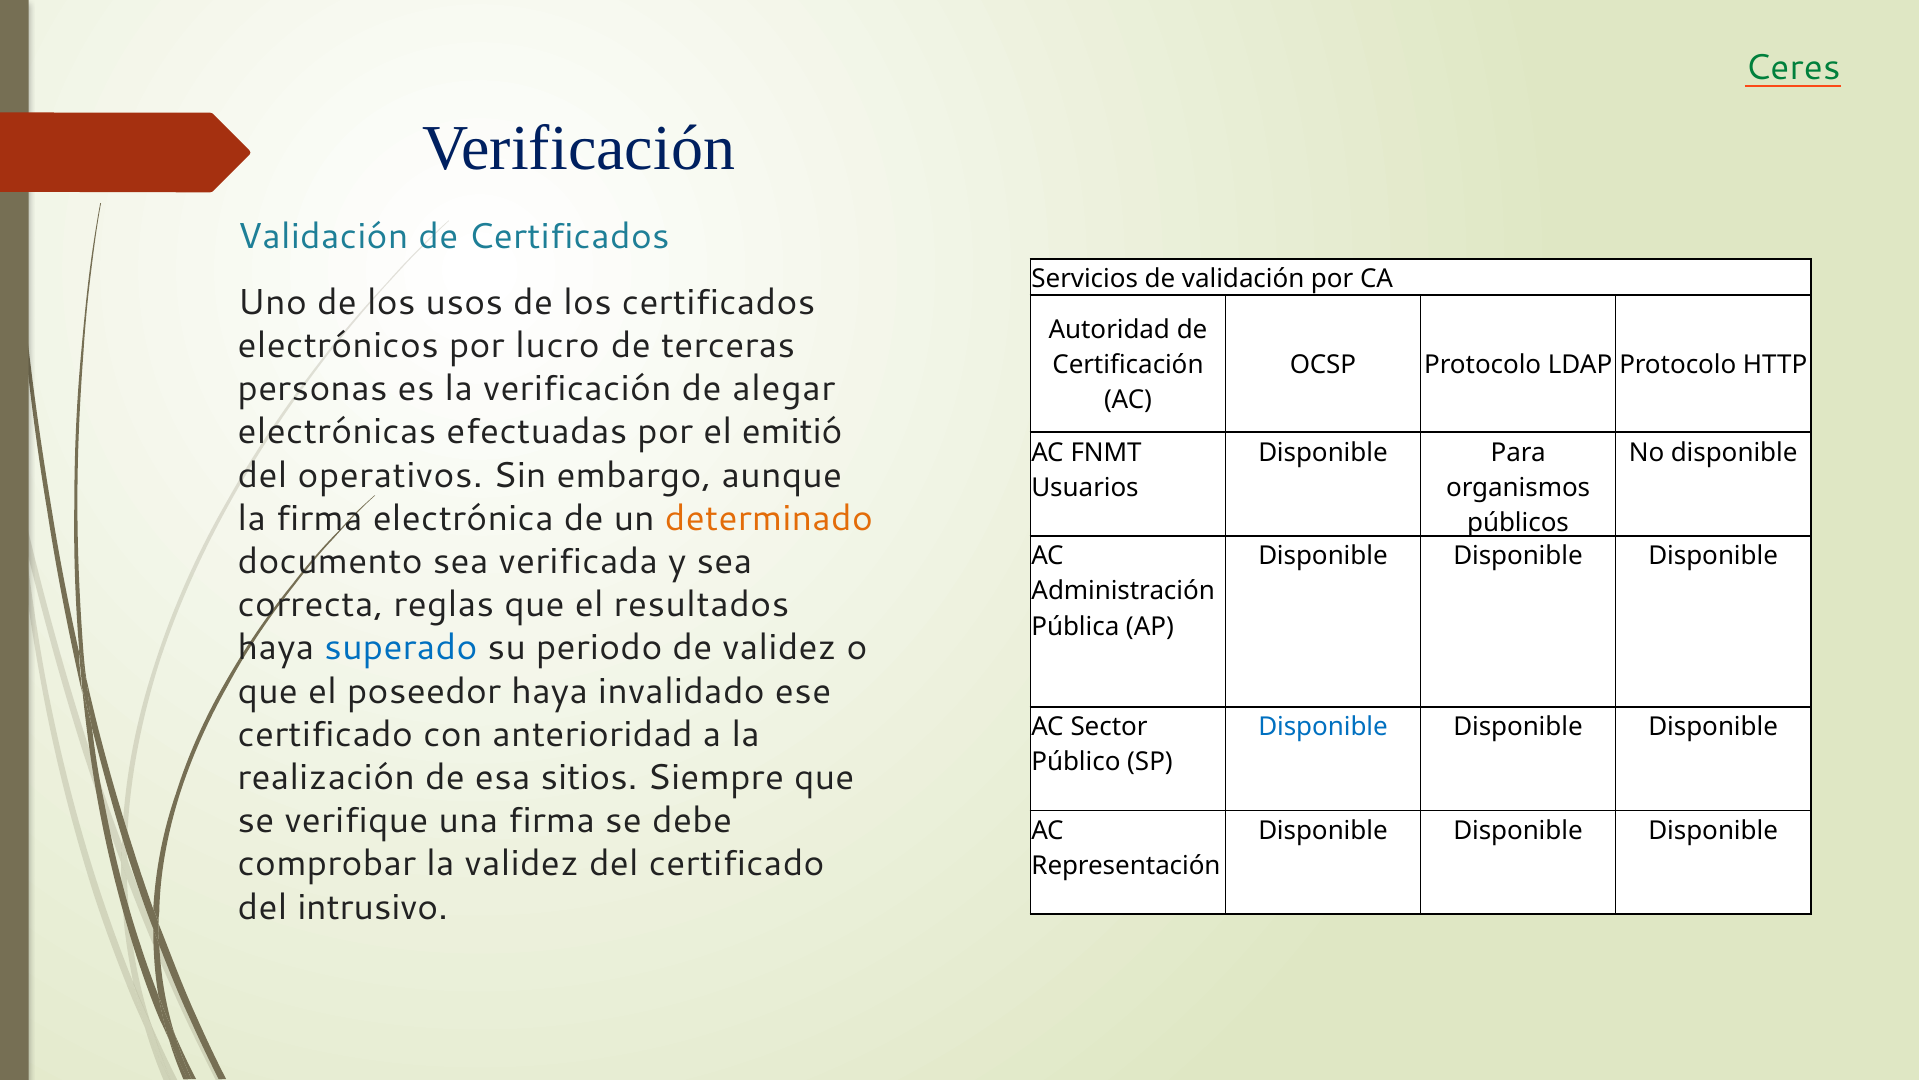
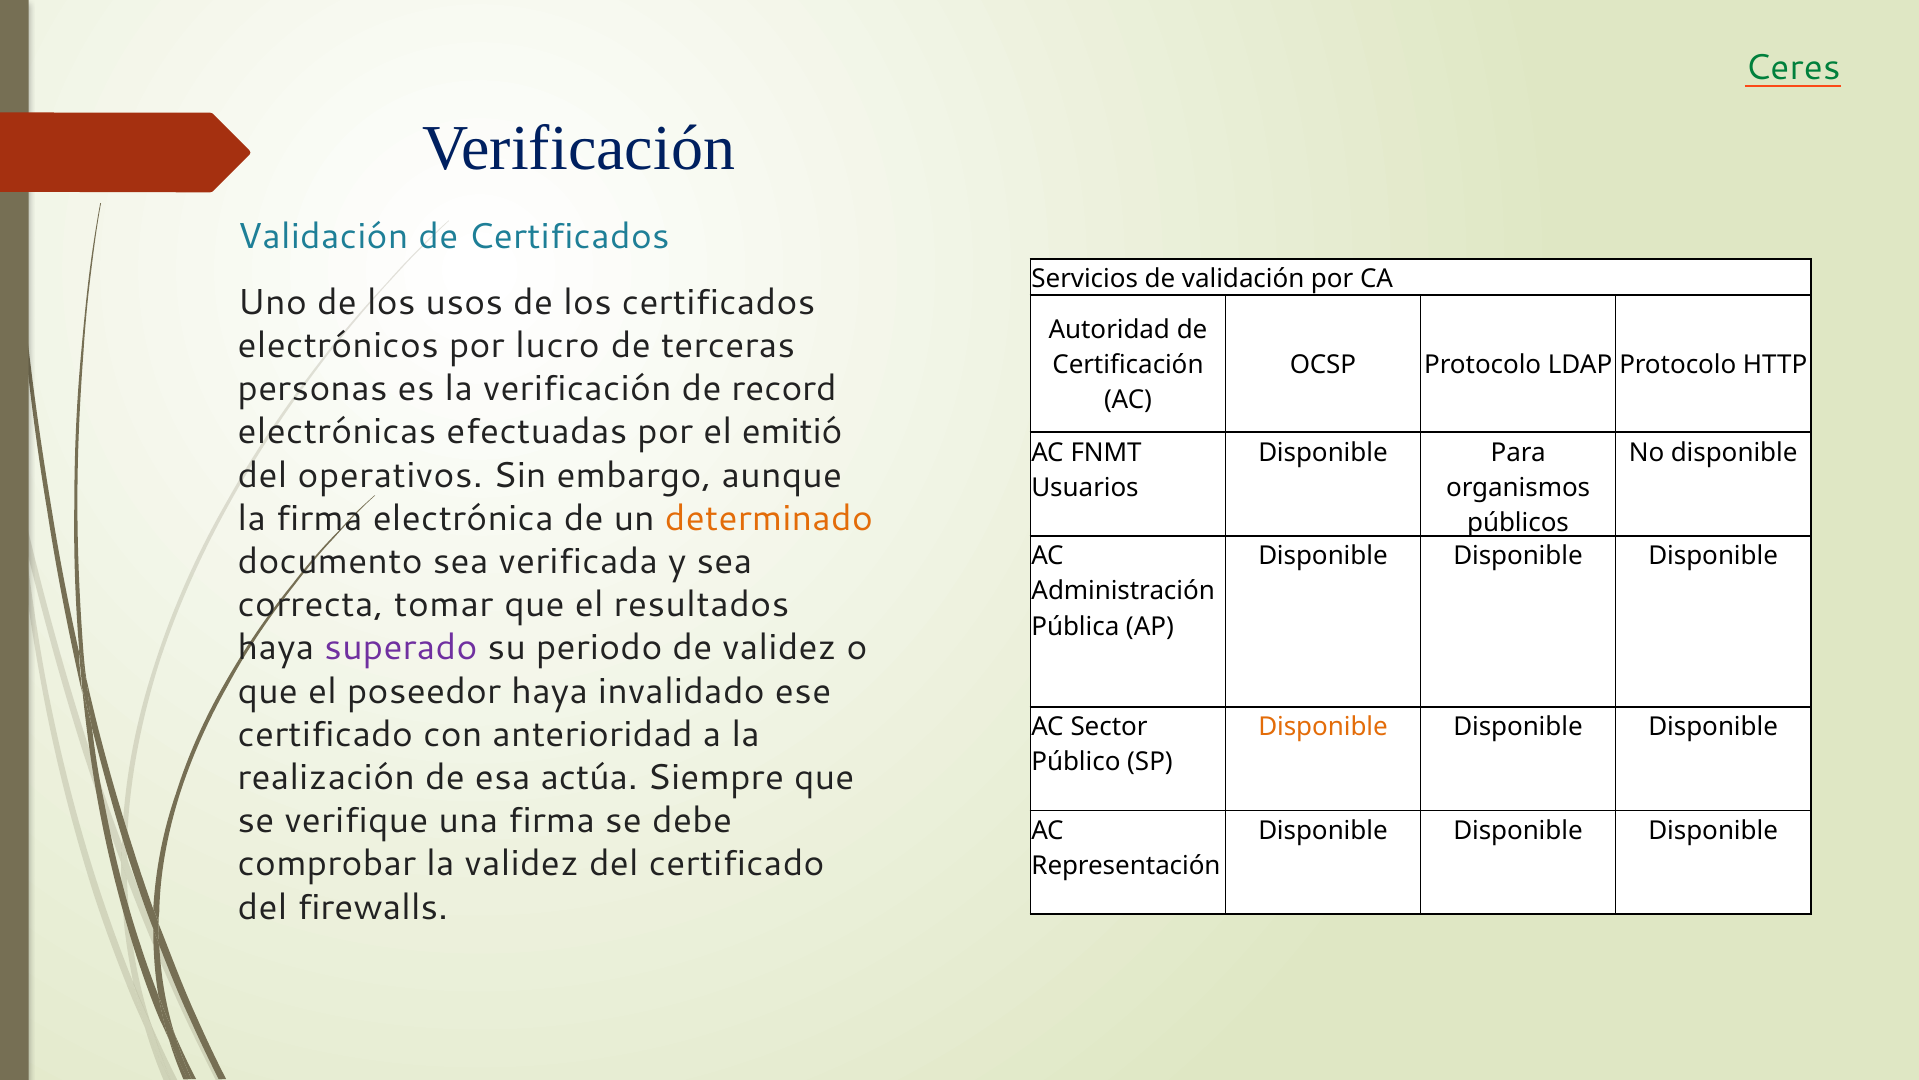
alegar: alegar -> record (784, 389)
reglas: reglas -> tomar (444, 605)
superado colour: blue -> purple (401, 648)
Disponible colour: blue -> orange (1323, 727)
sitios: sitios -> actúa (589, 777)
intrusivo: intrusivo -> firewalls (373, 907)
